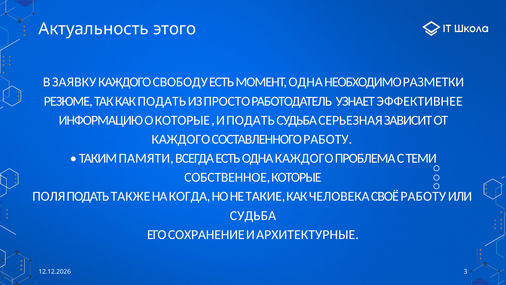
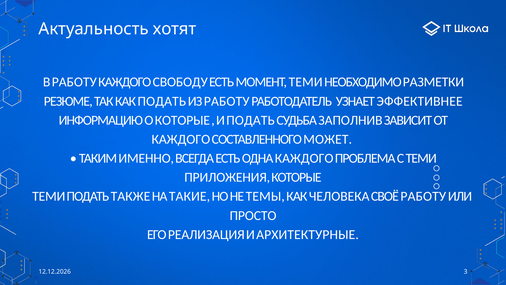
этого: этого -> хотят (175, 29)
В ЗАЯВКУ: ЗАЯВКУ -> РАБОТУ (74, 82)
МОМЕНТ ОДНА: ОДНА -> ТЕМИ (306, 82)
ИЗ ПРОСТО: ПРОСТО -> РАБОТУ (227, 101)
СЕРЬЕЗНАЯ: СЕРЬЕЗНАЯ -> ЗАПОЛНИВ (350, 120)
СОСТАВЛЕННОГО РАБОТУ: РАБОТУ -> МОЖЕТ (328, 139)
ПАМЯТИ: ПАМЯТИ -> ИМЕННО (146, 158)
СОБСТВЕННОЕ: СОБСТВЕННОЕ -> ПРИЛОЖЕНИЯ (227, 177)
ПОЛЯ: ПОЛЯ -> ТЕМИ (49, 196)
КОГДА: КОГДА -> ТАКИЕ (189, 196)
ТАКИЕ: ТАКИЕ -> ТЕМЫ (265, 196)
СУДЬБА: СУДЬБА -> ПРОСТО (253, 215)
СОХРАНЕНИЕ: СОХРАНЕНИЕ -> РЕАЛИЗАЦИЯ (206, 234)
